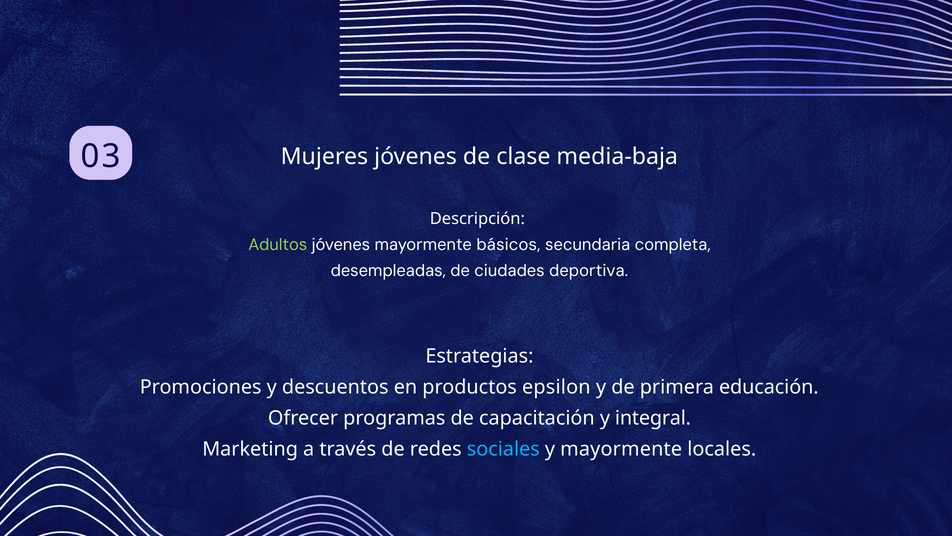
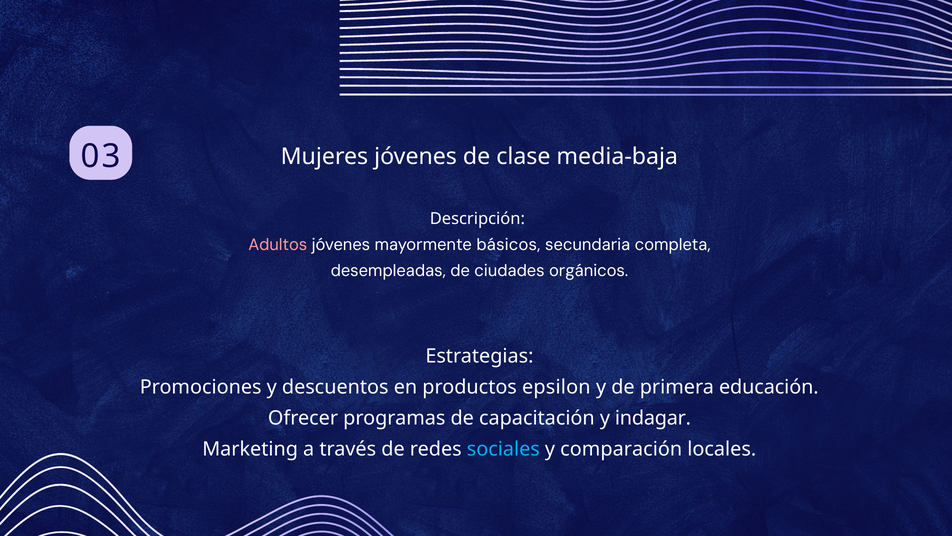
Adultos colour: light green -> pink (278, 245)
deportiva: deportiva -> orgánicos (589, 270)
integral: integral -> indagar (653, 418)
y mayormente: mayormente -> comparación (621, 449)
